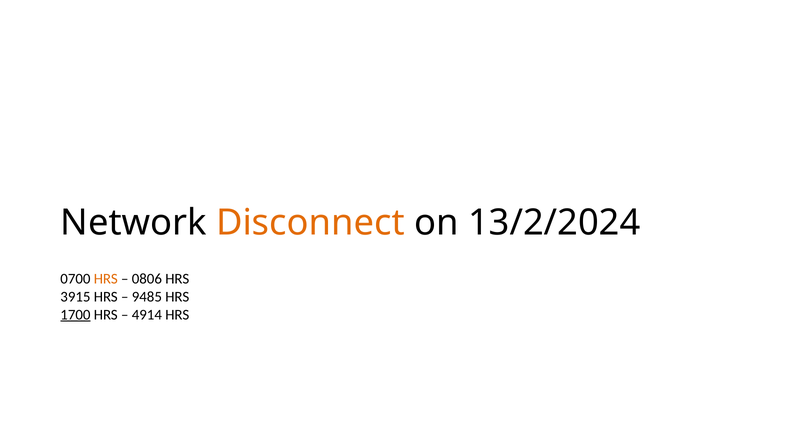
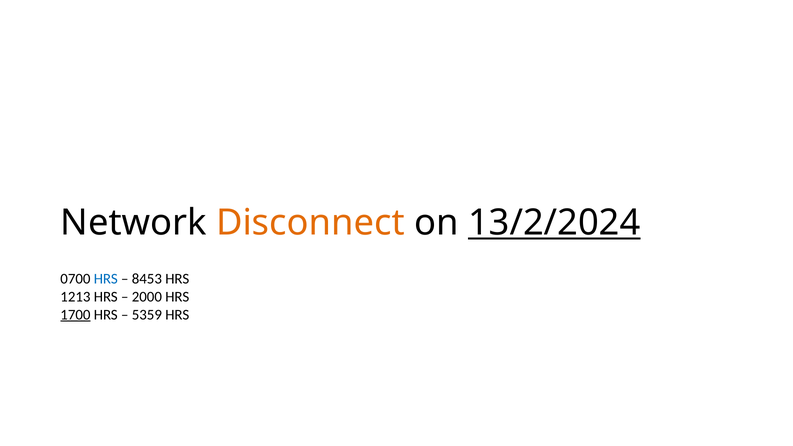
13/2/2024 underline: none -> present (554, 223)
HRS colour: orange -> blue (106, 279)
0806: 0806 -> 8453 (147, 279)
3915: 3915 -> 1213 (75, 297)
9485: 9485 -> 2000 (147, 297)
4914: 4914 -> 5359 (147, 315)
